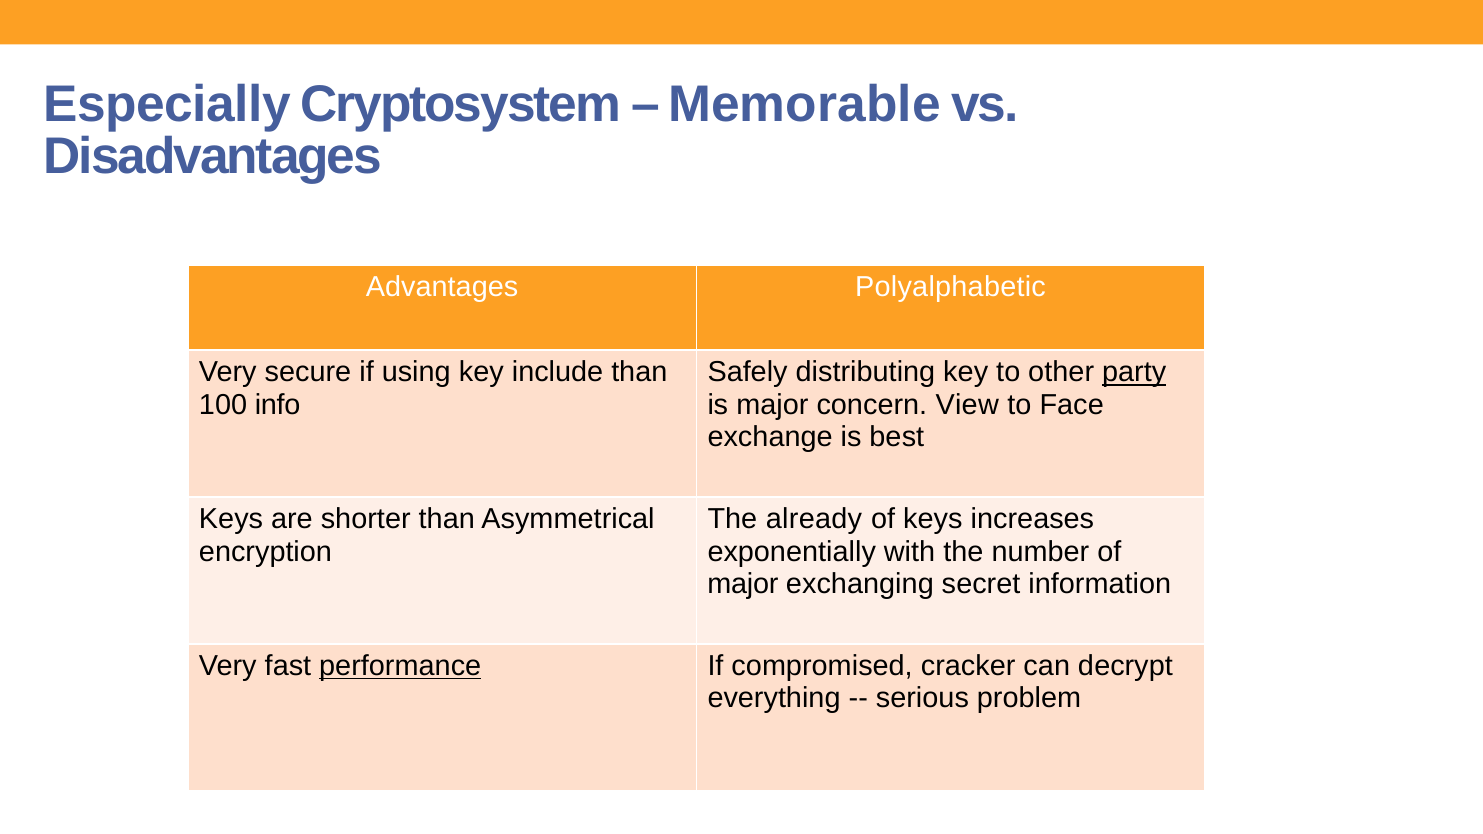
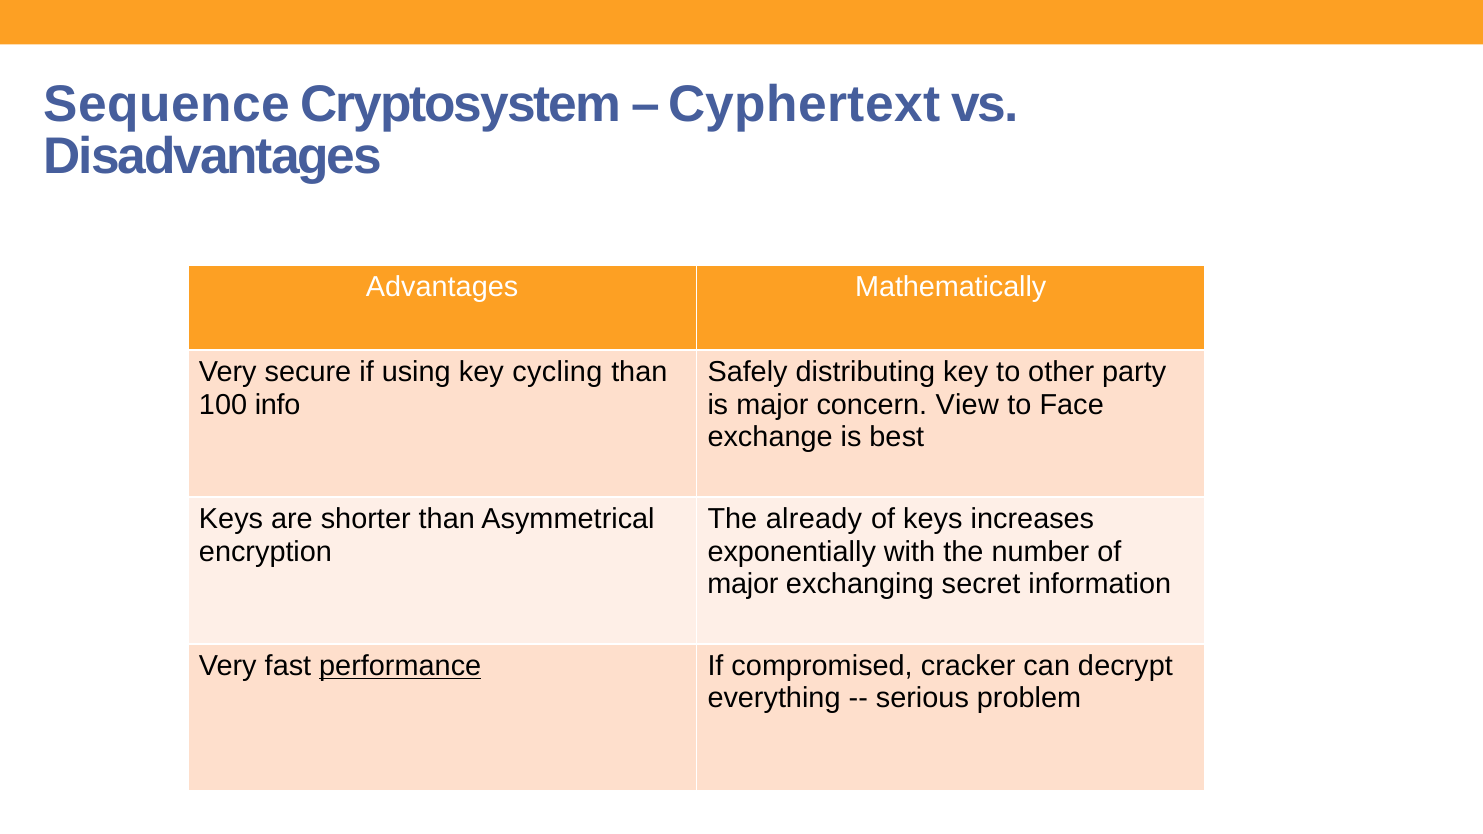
Especially: Especially -> Sequence (167, 105)
Memorable: Memorable -> Cyphertext (804, 105)
Polyalphabetic: Polyalphabetic -> Mathematically (951, 287)
include: include -> cycling (557, 373)
party underline: present -> none (1134, 373)
